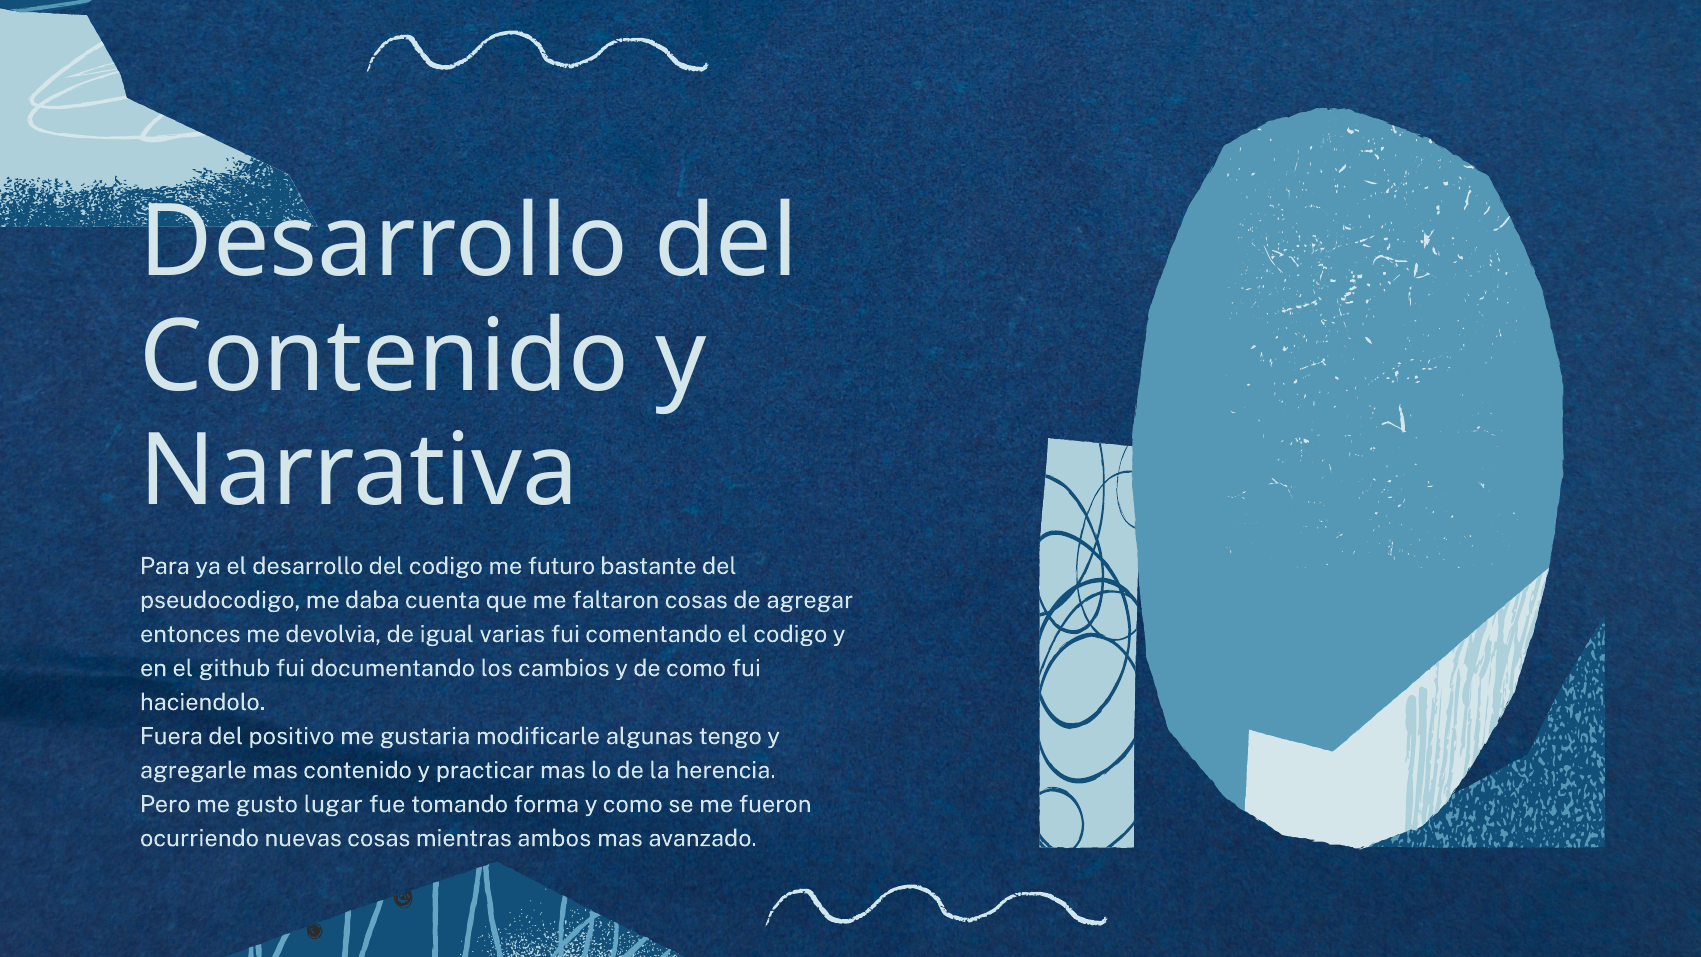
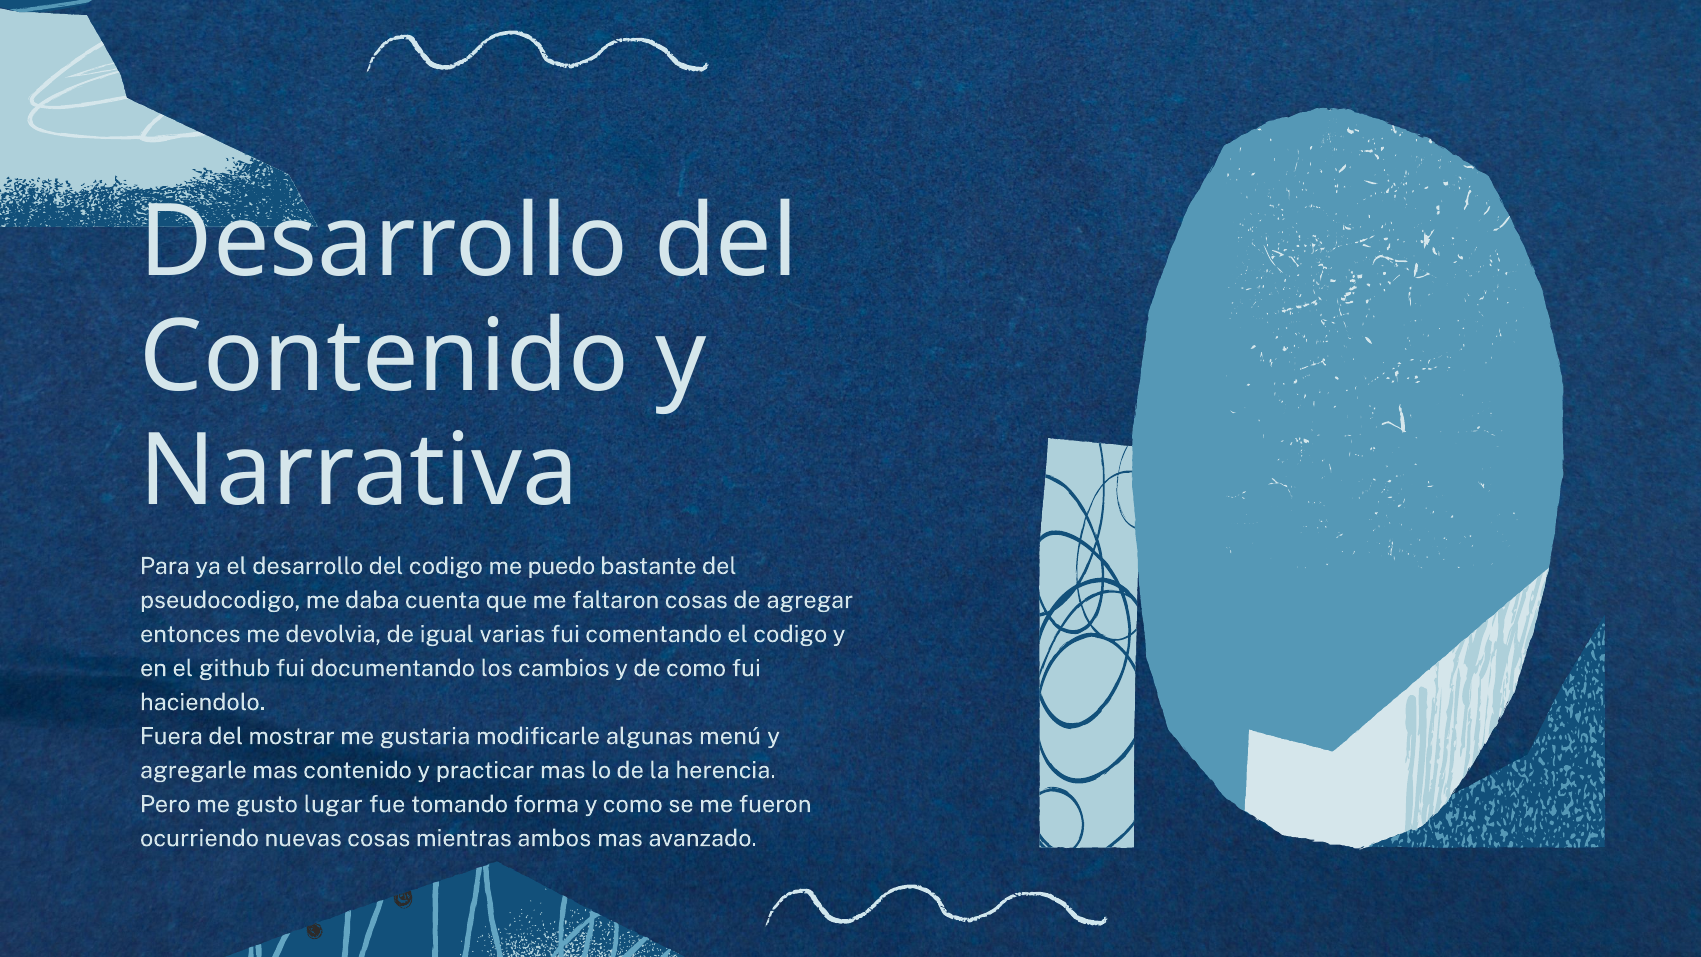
futuro: futuro -> puedo (561, 566)
positivo: positivo -> mostrar (292, 736)
tengo: tengo -> menú (730, 736)
